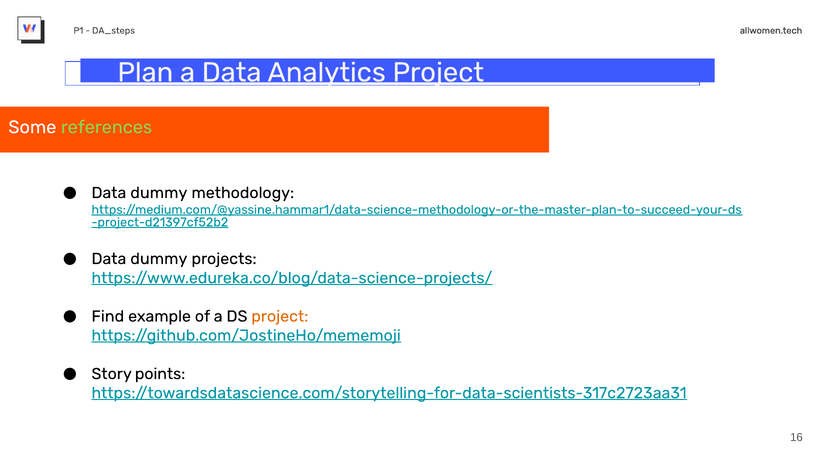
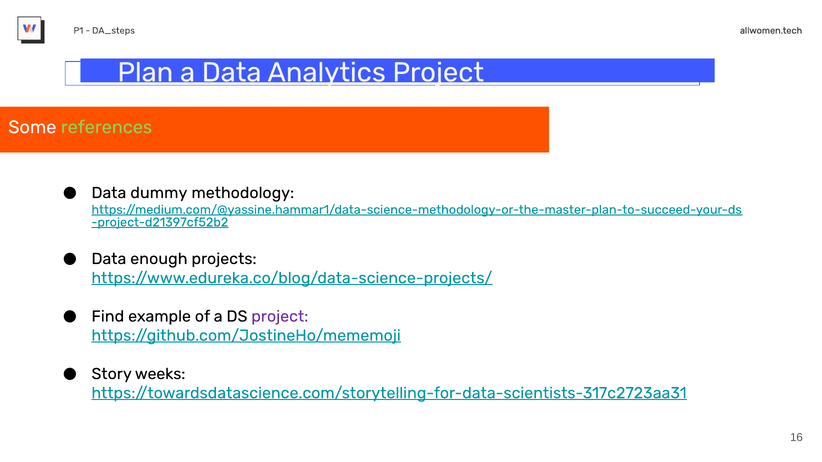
dummy: dummy -> enough (159, 259)
project colour: orange -> purple (280, 317)
points: points -> weeks (160, 374)
